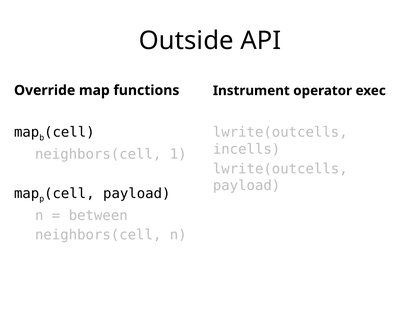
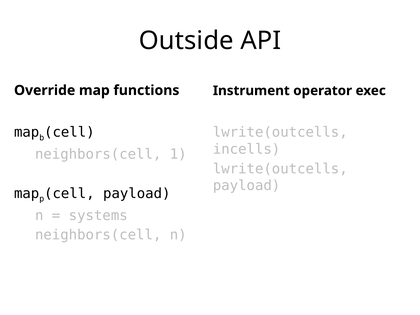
between: between -> systems (98, 215)
